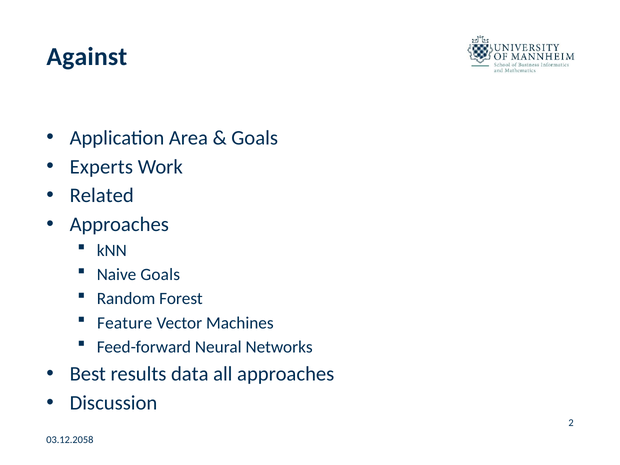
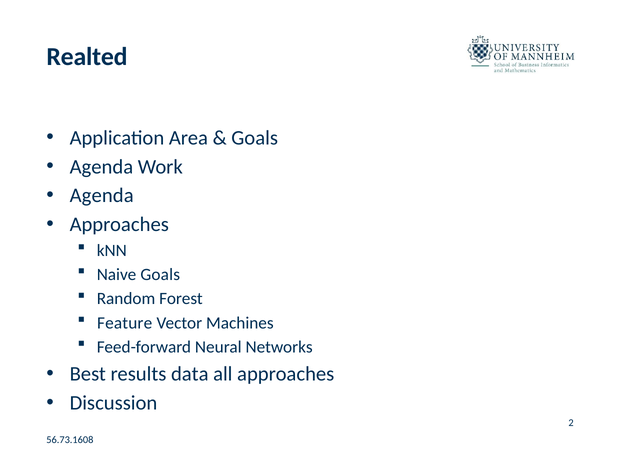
Against: Against -> Realted (87, 57)
Experts: Experts -> Agenda (101, 167)
Related: Related -> Agenda (102, 196)
03.12.2058: 03.12.2058 -> 56.73.1608 (70, 440)
